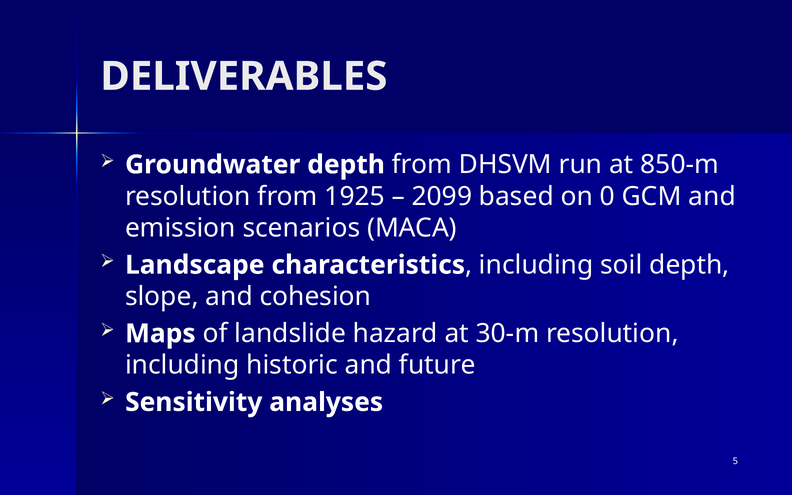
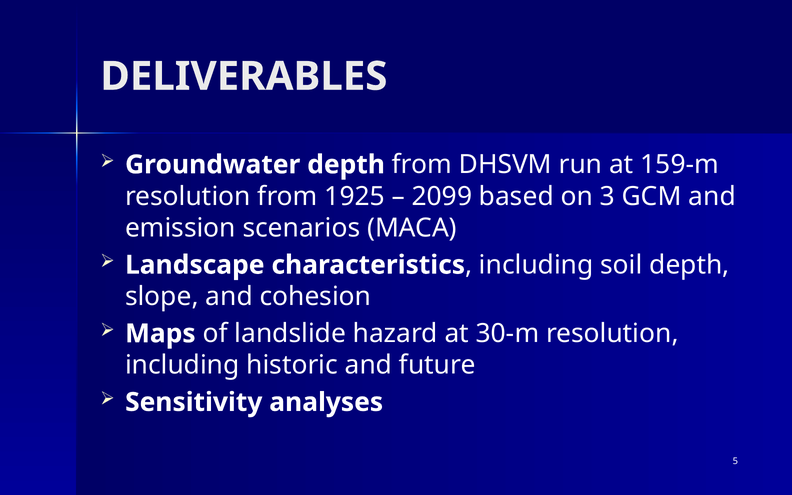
850-m: 850-m -> 159-m (680, 165)
0: 0 -> 3 (607, 196)
